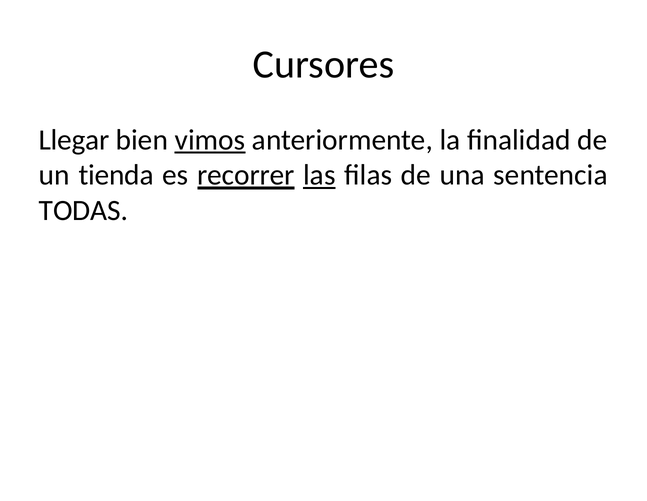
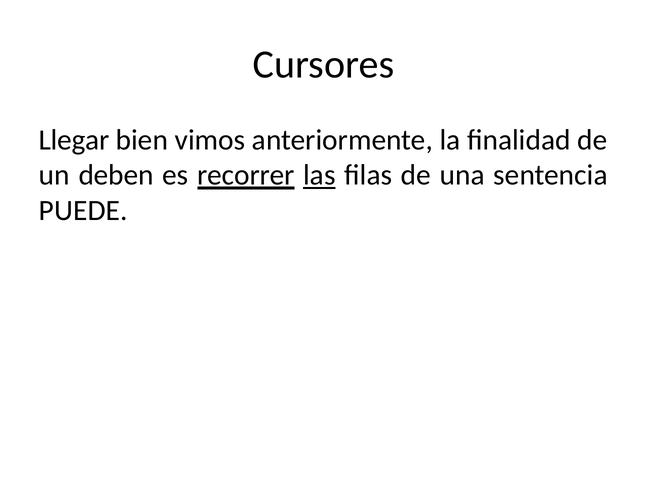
vimos underline: present -> none (210, 140)
tienda: tienda -> deben (116, 175)
TODAS: TODAS -> PUEDE (83, 211)
